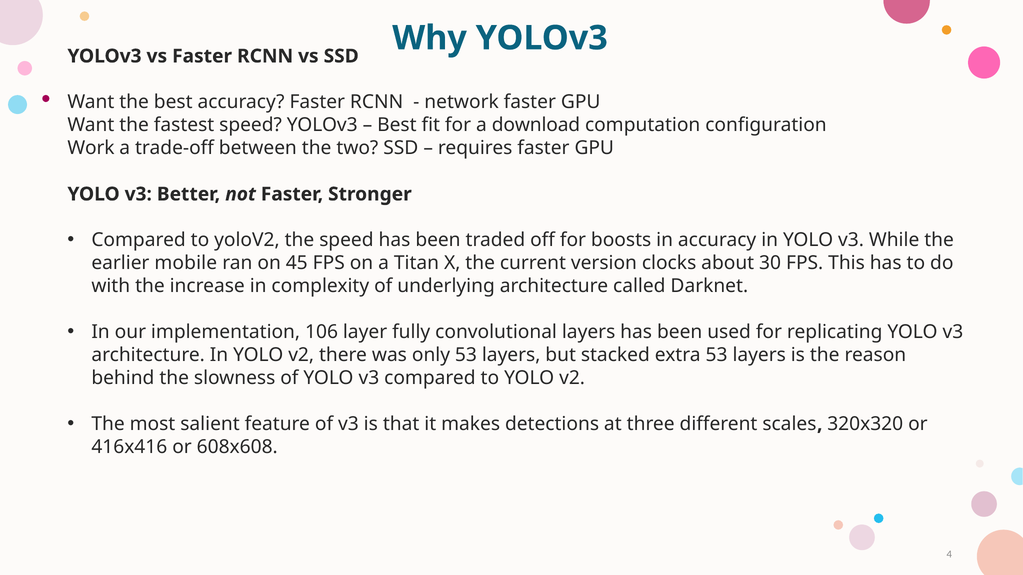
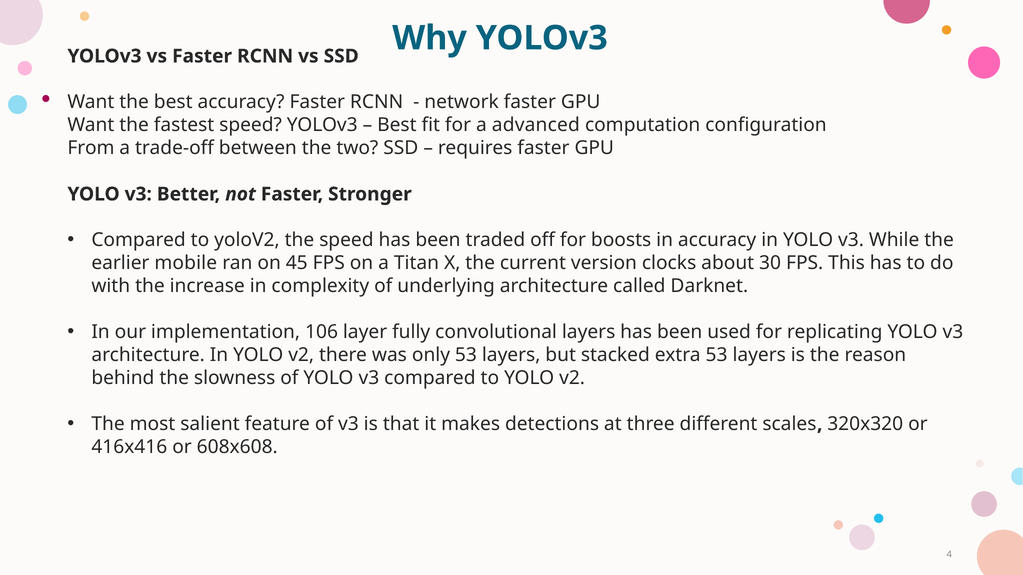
download: download -> advanced (536, 125)
Work: Work -> From (91, 148)
